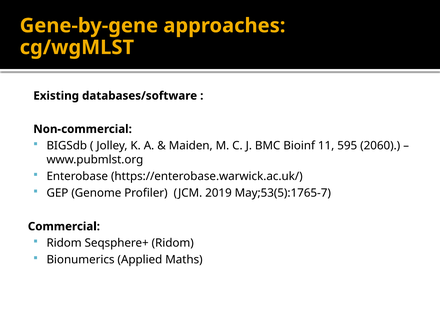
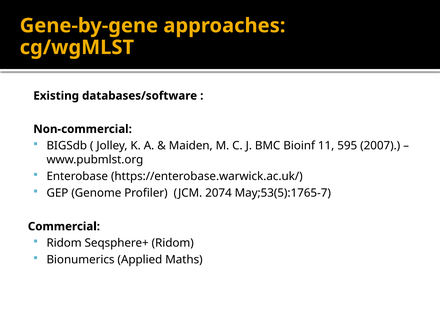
2060: 2060 -> 2007 (380, 146)
2019: 2019 -> 2074 (218, 193)
